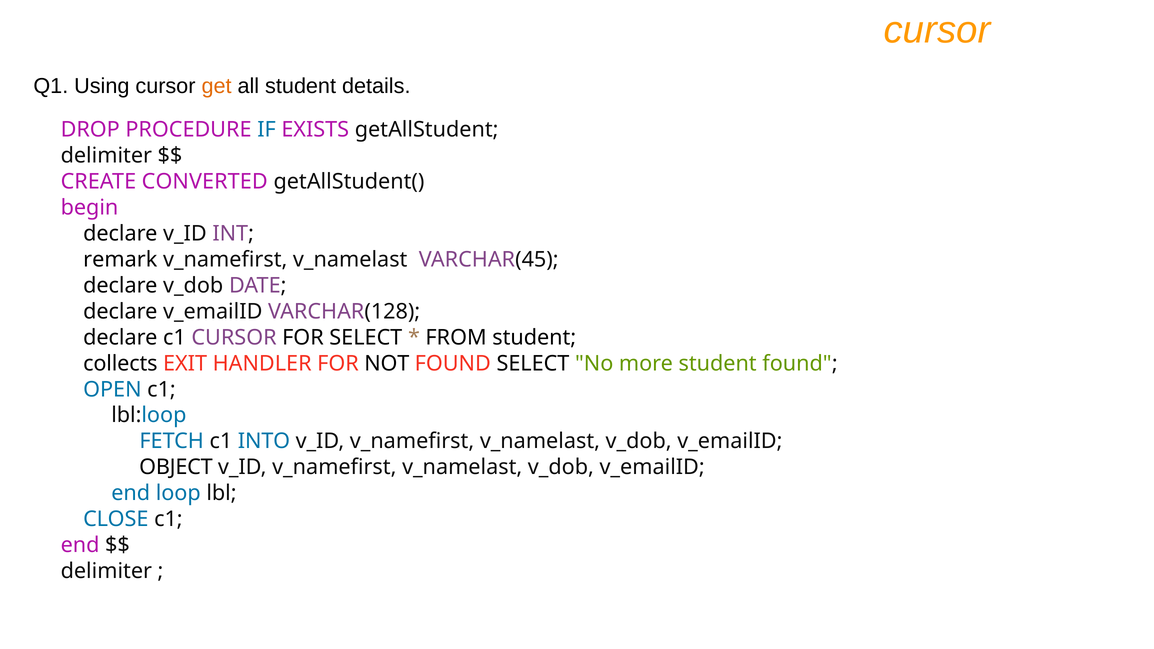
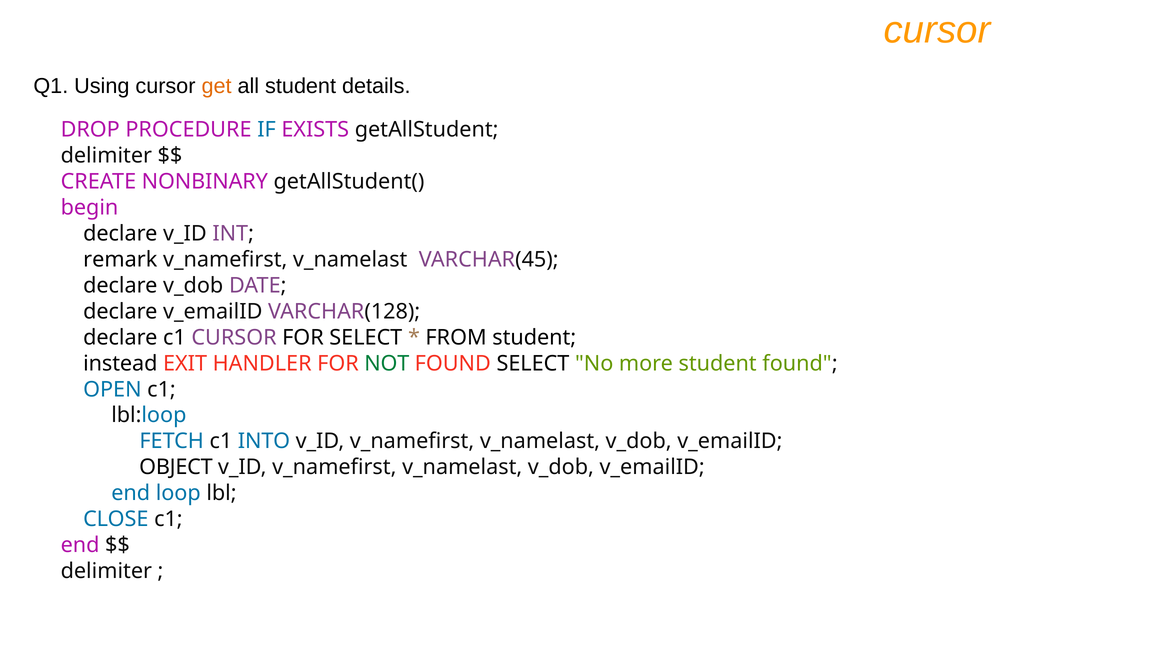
CONVERTED: CONVERTED -> NONBINARY (205, 182)
collects: collects -> instead (120, 363)
NOT colour: black -> green (387, 363)
